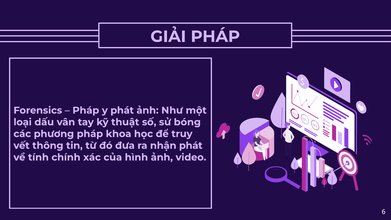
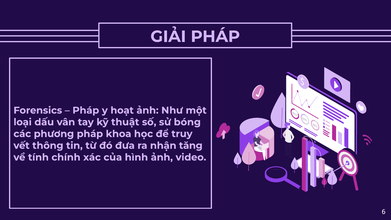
y phát: phát -> hoạt (122, 110)
nhận phát: phát -> tăng (191, 146)
